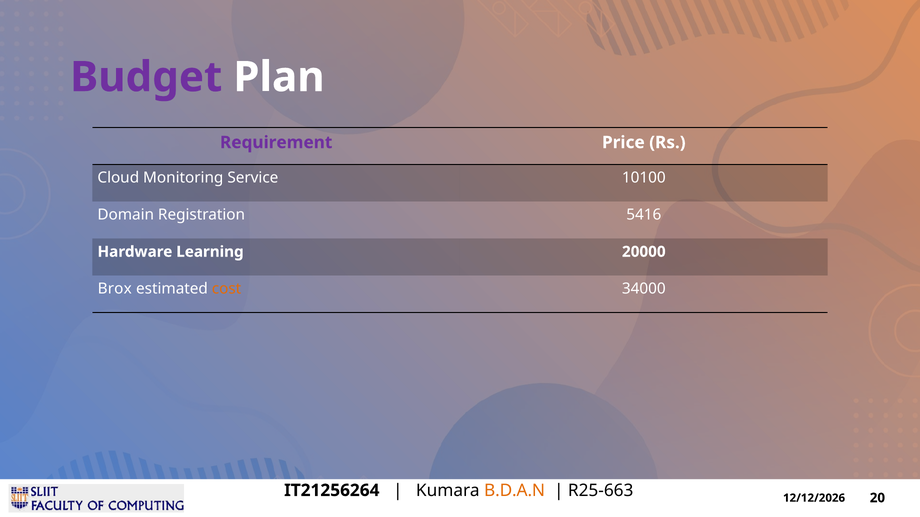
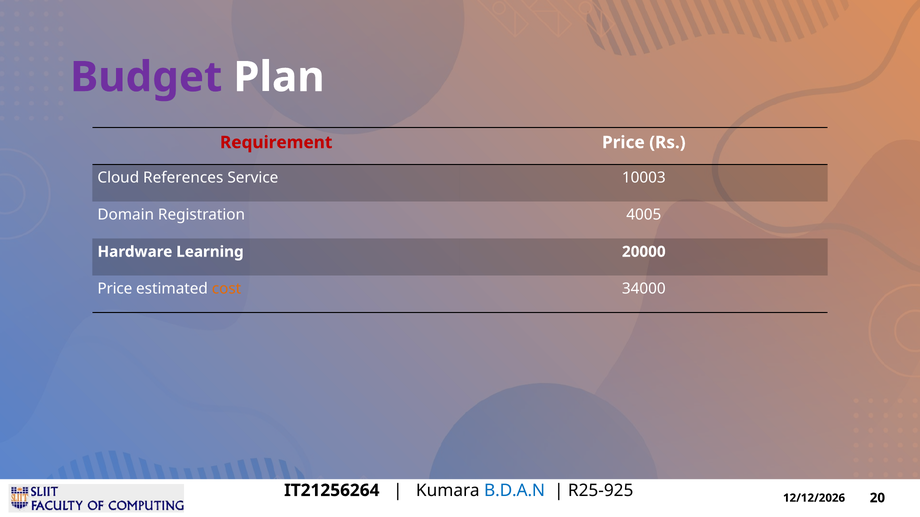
Requirement colour: purple -> red (276, 143)
Monitoring: Monitoring -> References (183, 178)
10100: 10100 -> 10003 (644, 178)
5416: 5416 -> 4005 (644, 215)
Brox: Brox -> Price (115, 289)
B.D.A.N colour: orange -> blue (515, 491)
R25-663: R25-663 -> R25-925 (601, 491)
